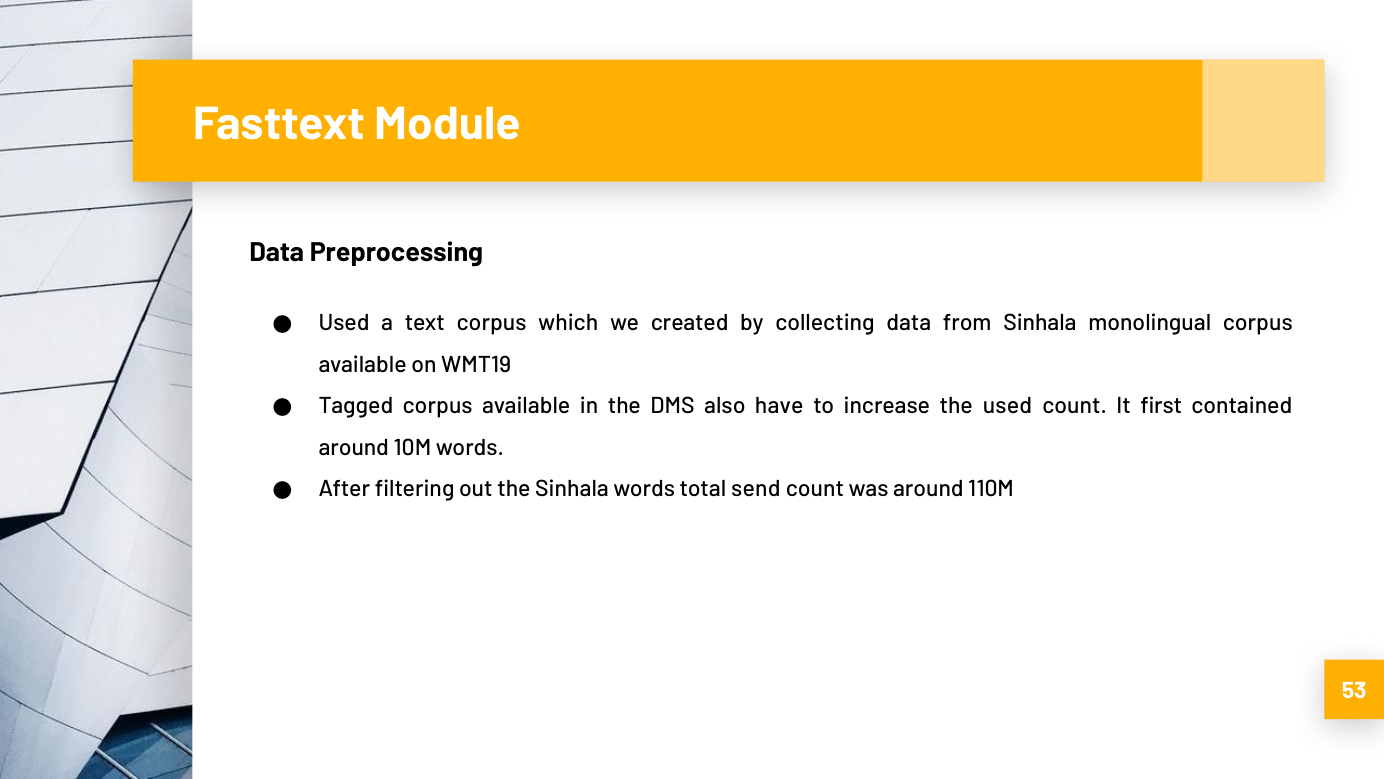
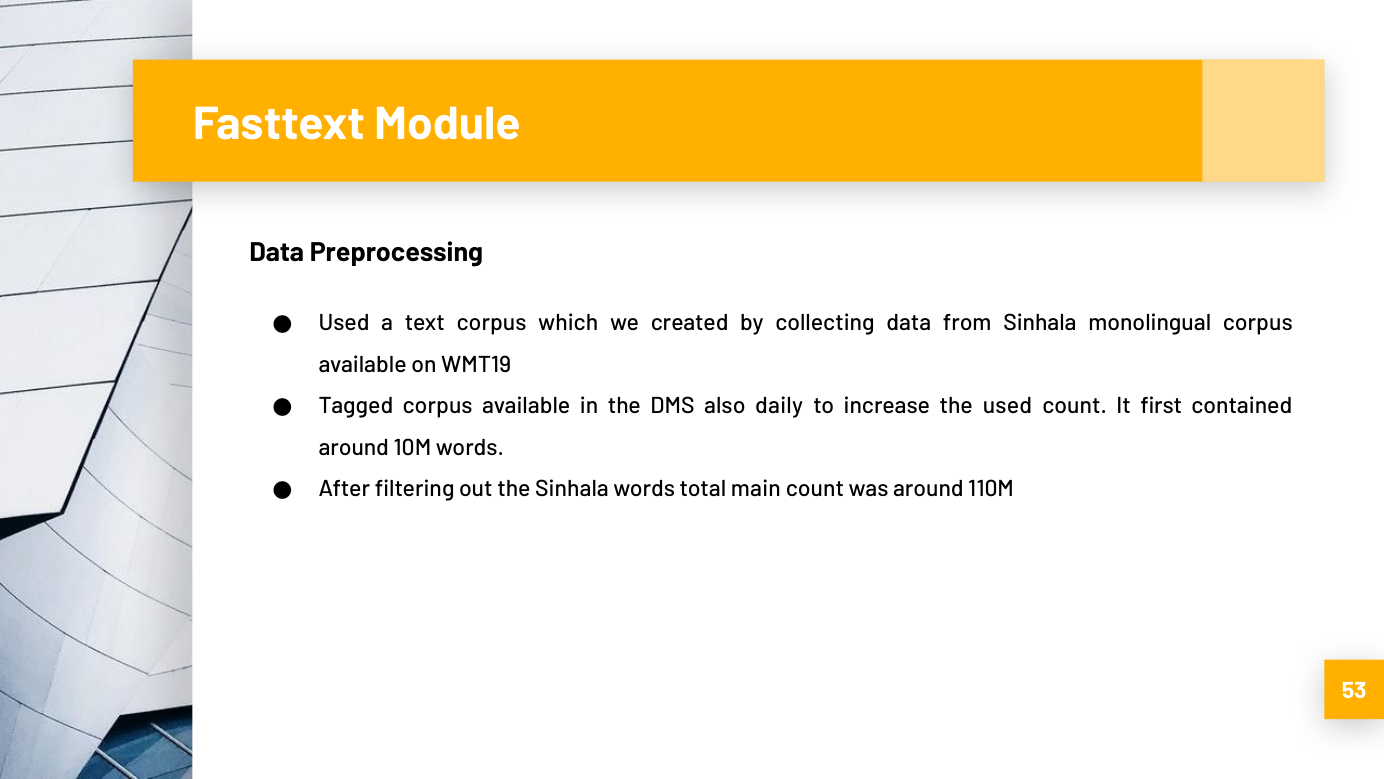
have: have -> daily (779, 406)
send: send -> main (756, 489)
